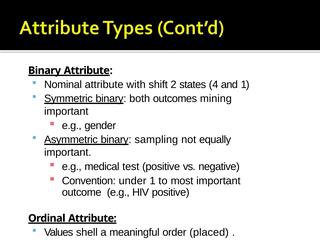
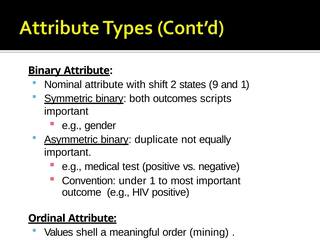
4: 4 -> 9 (214, 85)
mining: mining -> scripts (216, 99)
sampling: sampling -> duplicate (156, 140)
placed: placed -> mining (209, 232)
